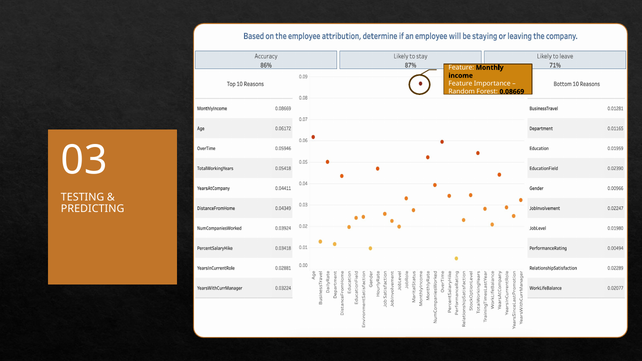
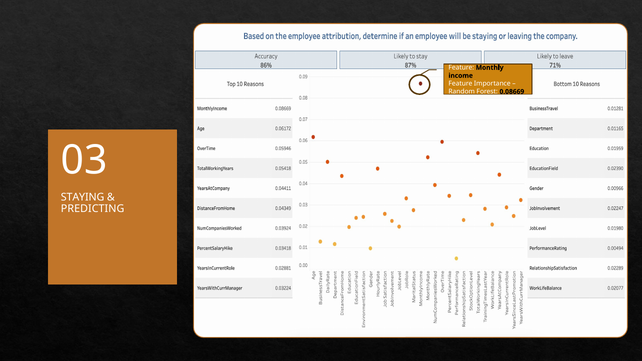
TESTING: TESTING -> STAYING (83, 197)
